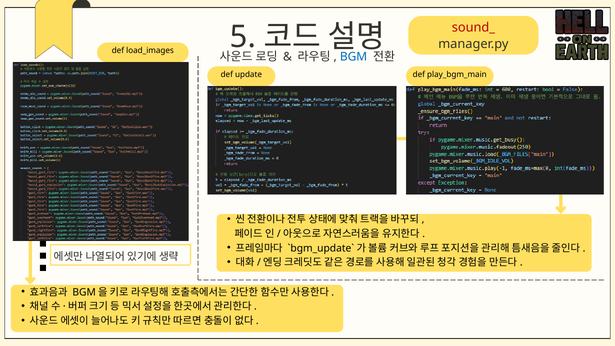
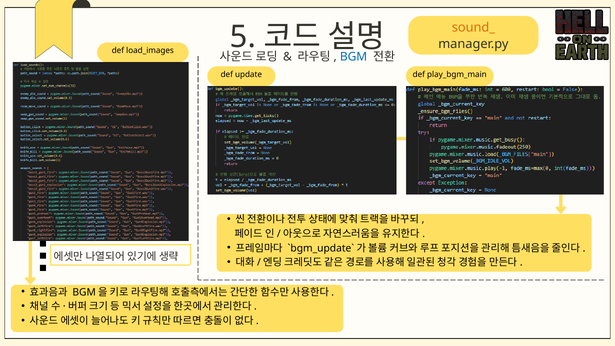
sound_ colour: red -> orange (473, 27)
